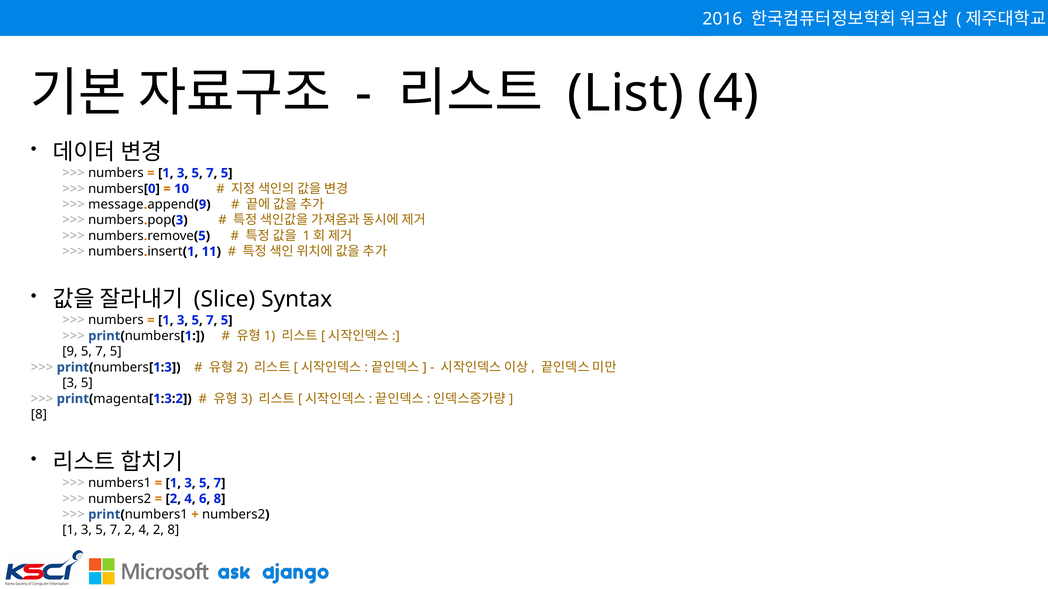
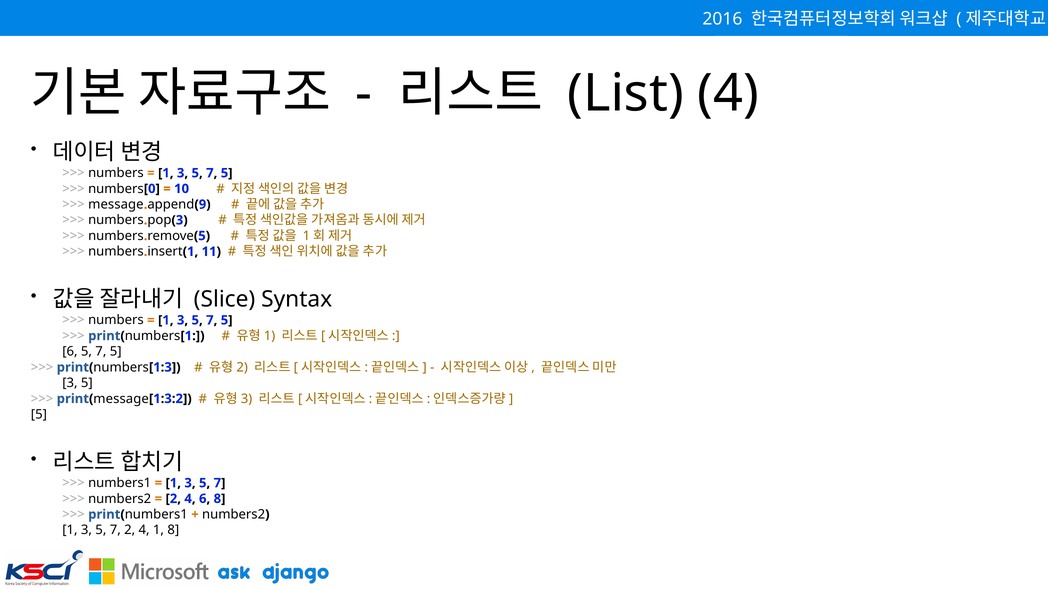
9: 9 -> 6 (70, 352)
magenta: magenta -> message (121, 399)
8: 8 -> 5 (39, 415)
4 2: 2 -> 1 (158, 531)
